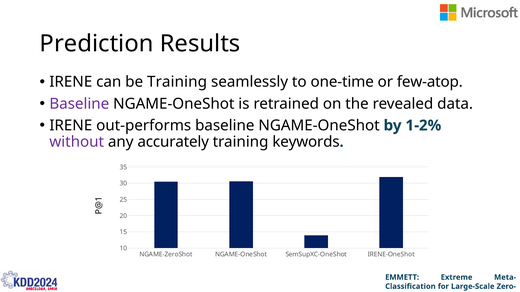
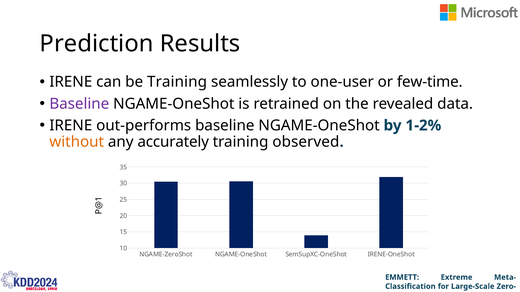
one-time: one-time -> one-user (342, 82)
few-atop: few-atop -> few-time (430, 82)
without colour: purple -> orange (77, 142)
keywords: keywords -> observed (306, 142)
